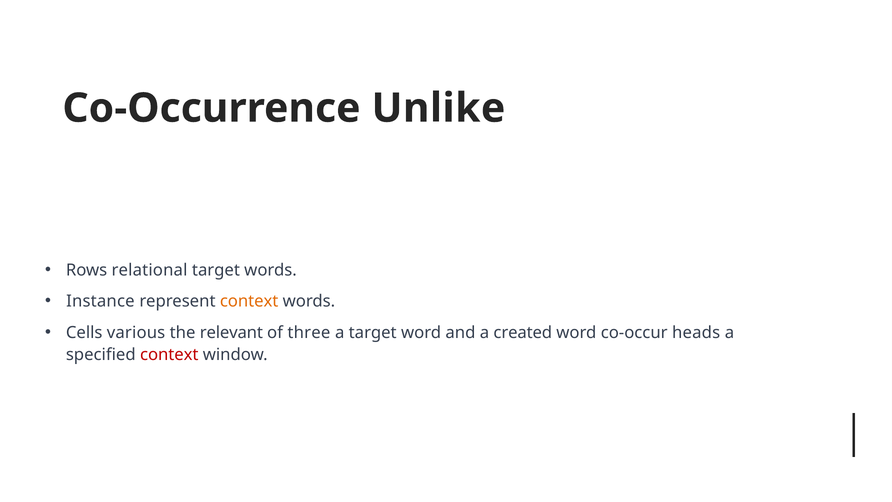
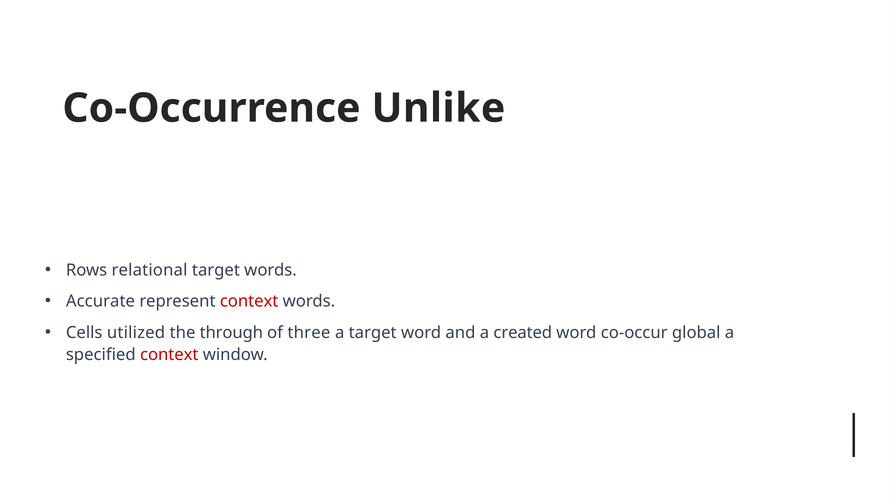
Instance: Instance -> Accurate (100, 301)
context colour: orange -> red (249, 301)
various: various -> utilized (136, 333)
relevant: relevant -> through (231, 333)
heads: heads -> global (696, 333)
